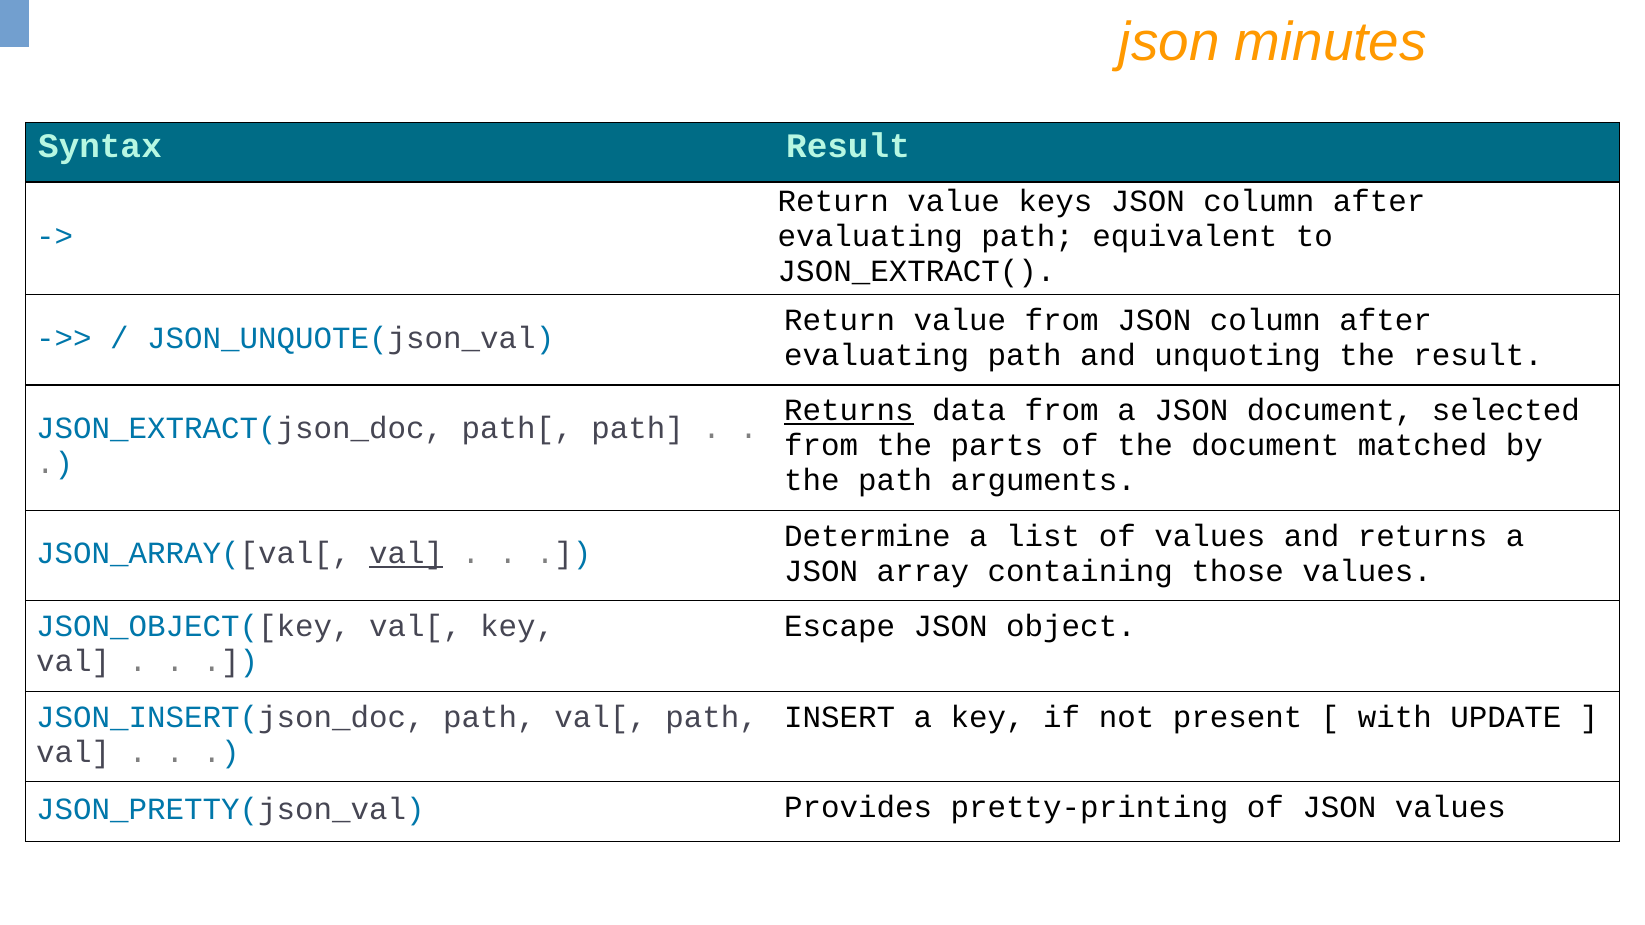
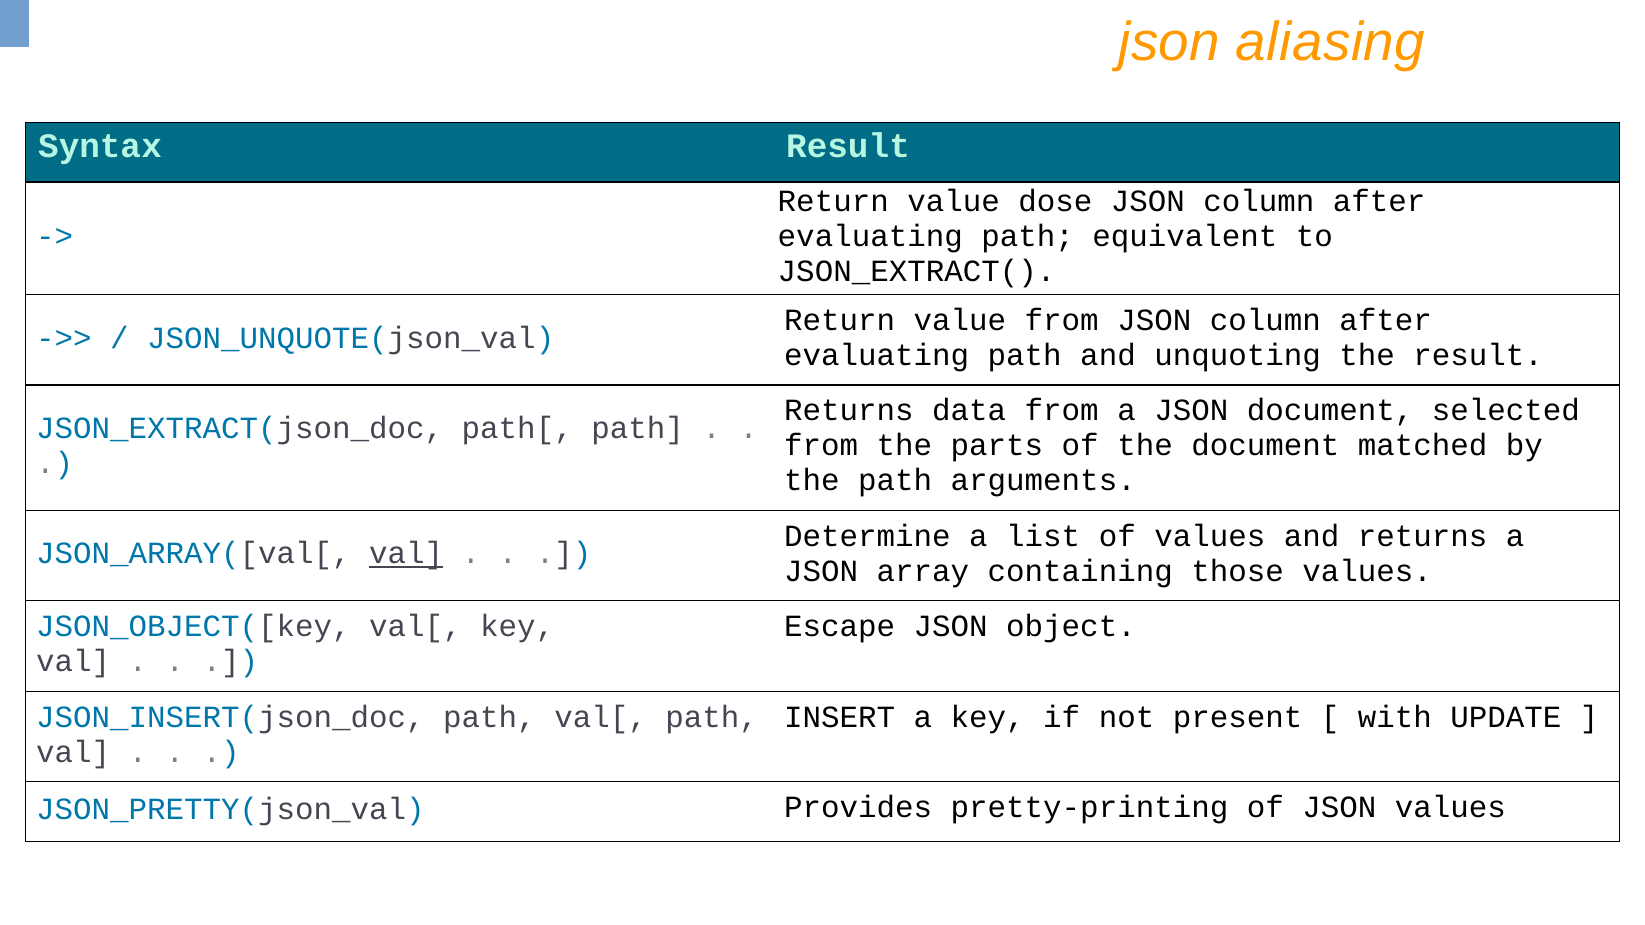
minutes: minutes -> aliasing (1330, 43)
keys: keys -> dose (1055, 201)
Returns underline: present -> none (849, 411)
